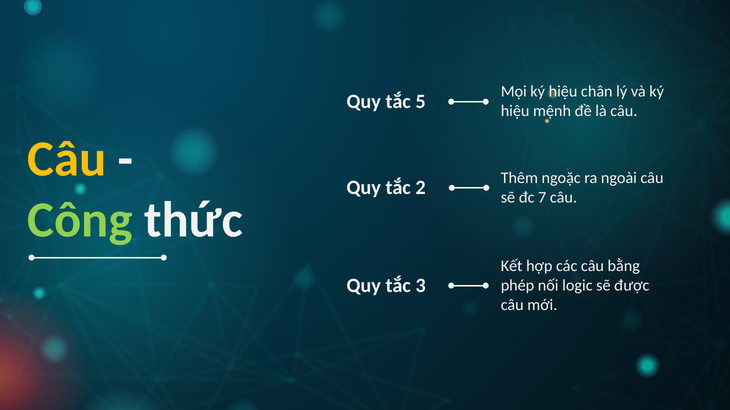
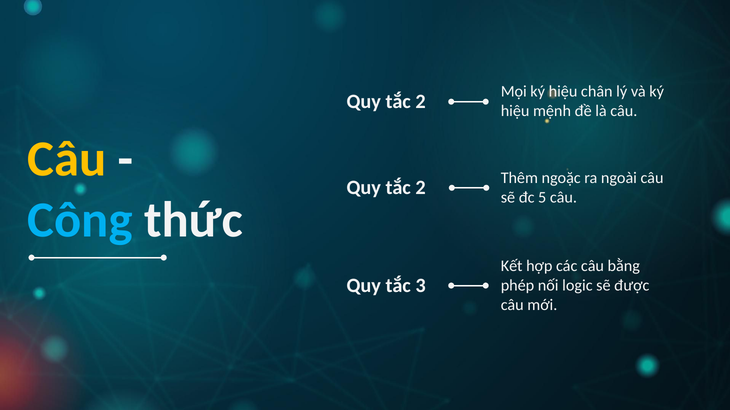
5: 5 -> 2 (421, 102)
7: 7 -> 5 (542, 197)
Công colour: light green -> light blue (80, 220)
